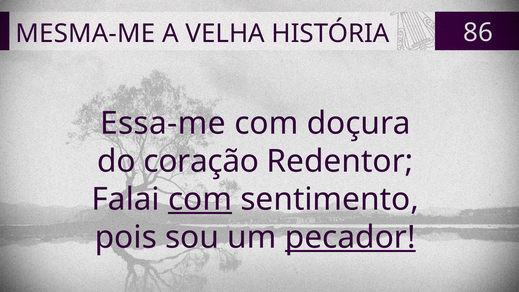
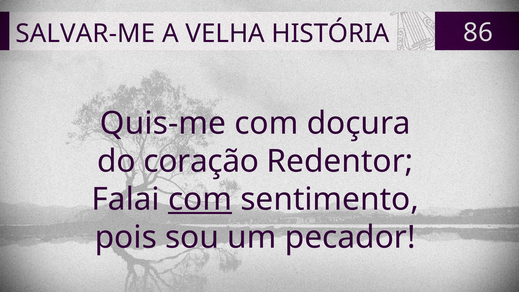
MESMA-ME: MESMA-ME -> SALVAR-ME (85, 34)
Essa-me: Essa-me -> Quis-me (163, 123)
pecador underline: present -> none (350, 237)
